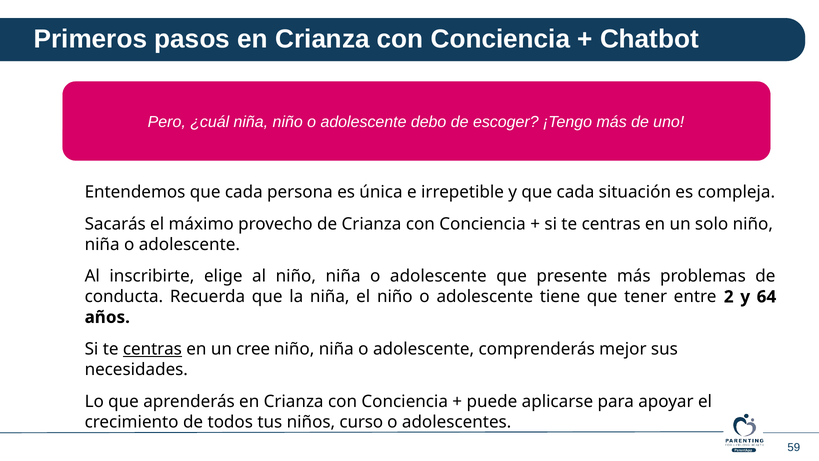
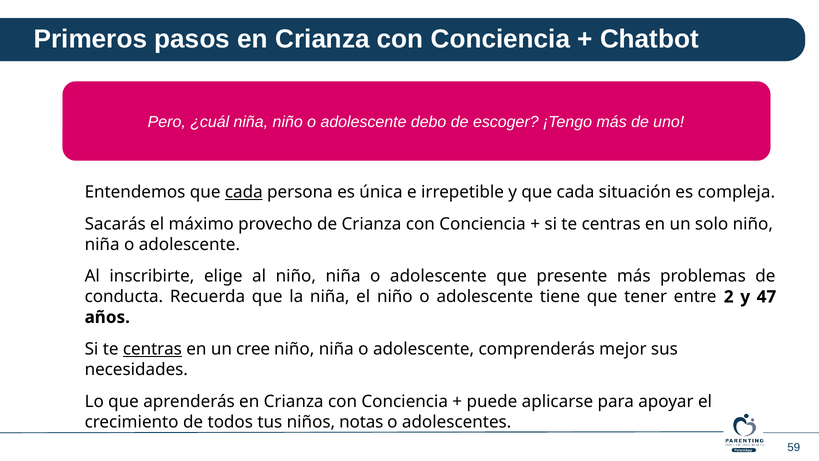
cada underline: none -> present (244, 192)
64: 64 -> 47 (766, 297)
curso: curso -> notas (361, 422)
